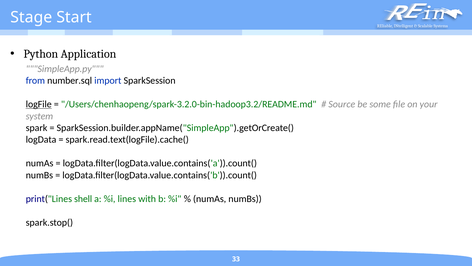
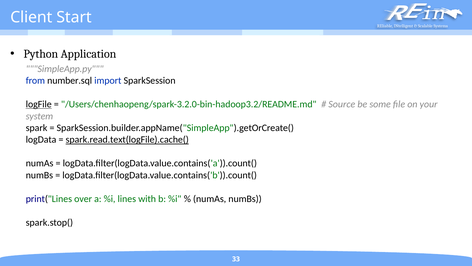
Stage: Stage -> Client (31, 17)
spark.read.text(logFile).cache( underline: none -> present (127, 139)
shell: shell -> over (83, 198)
